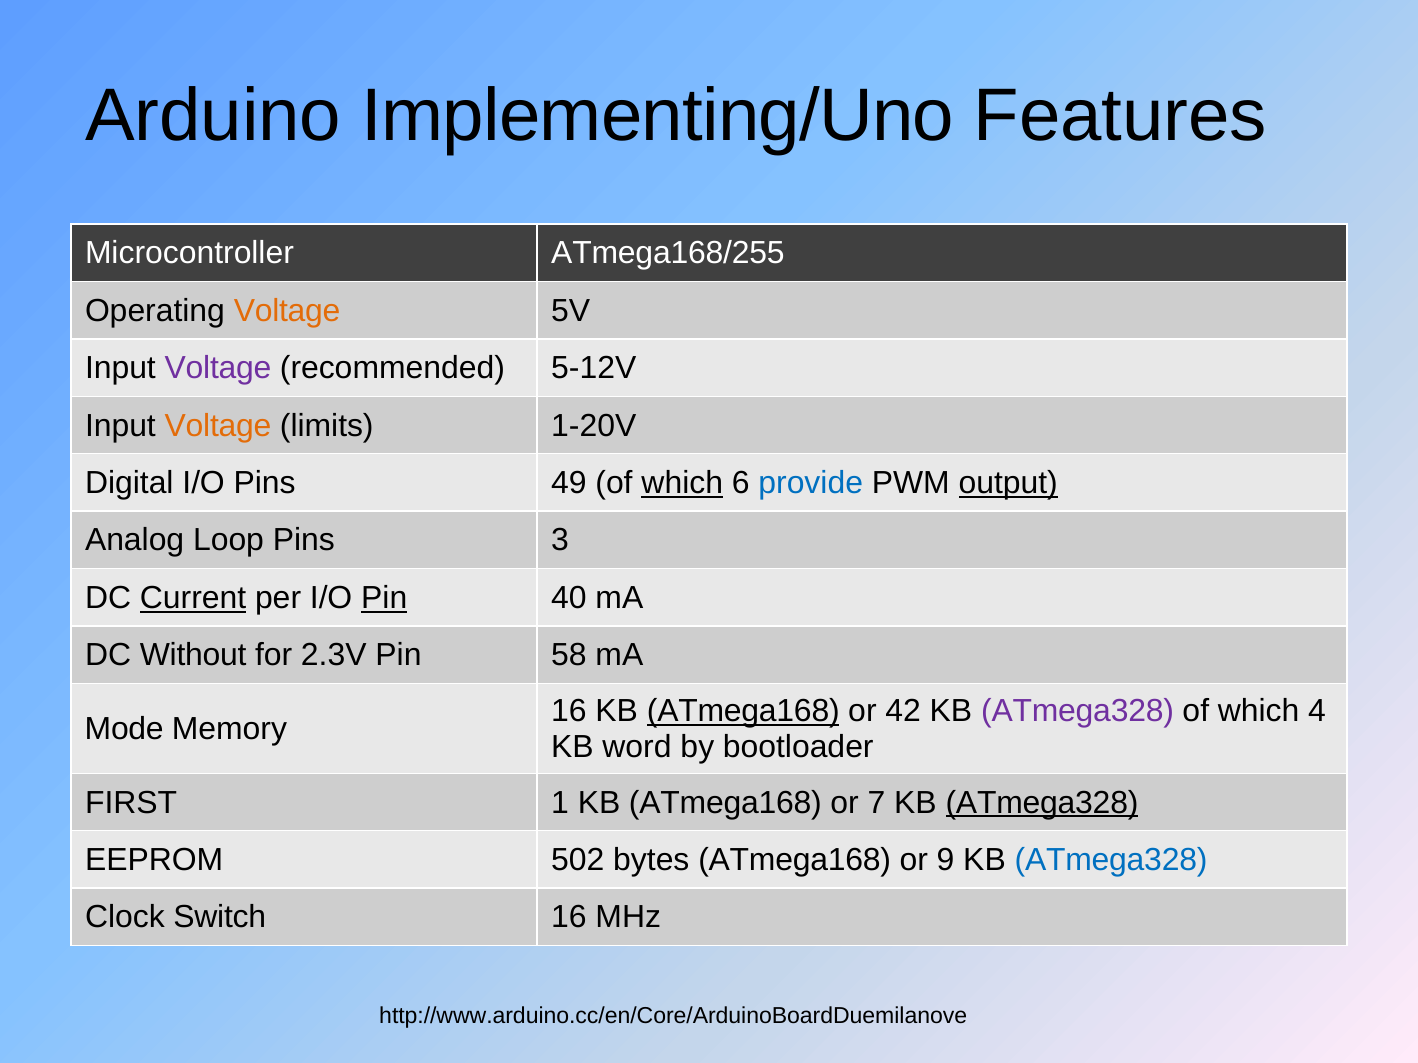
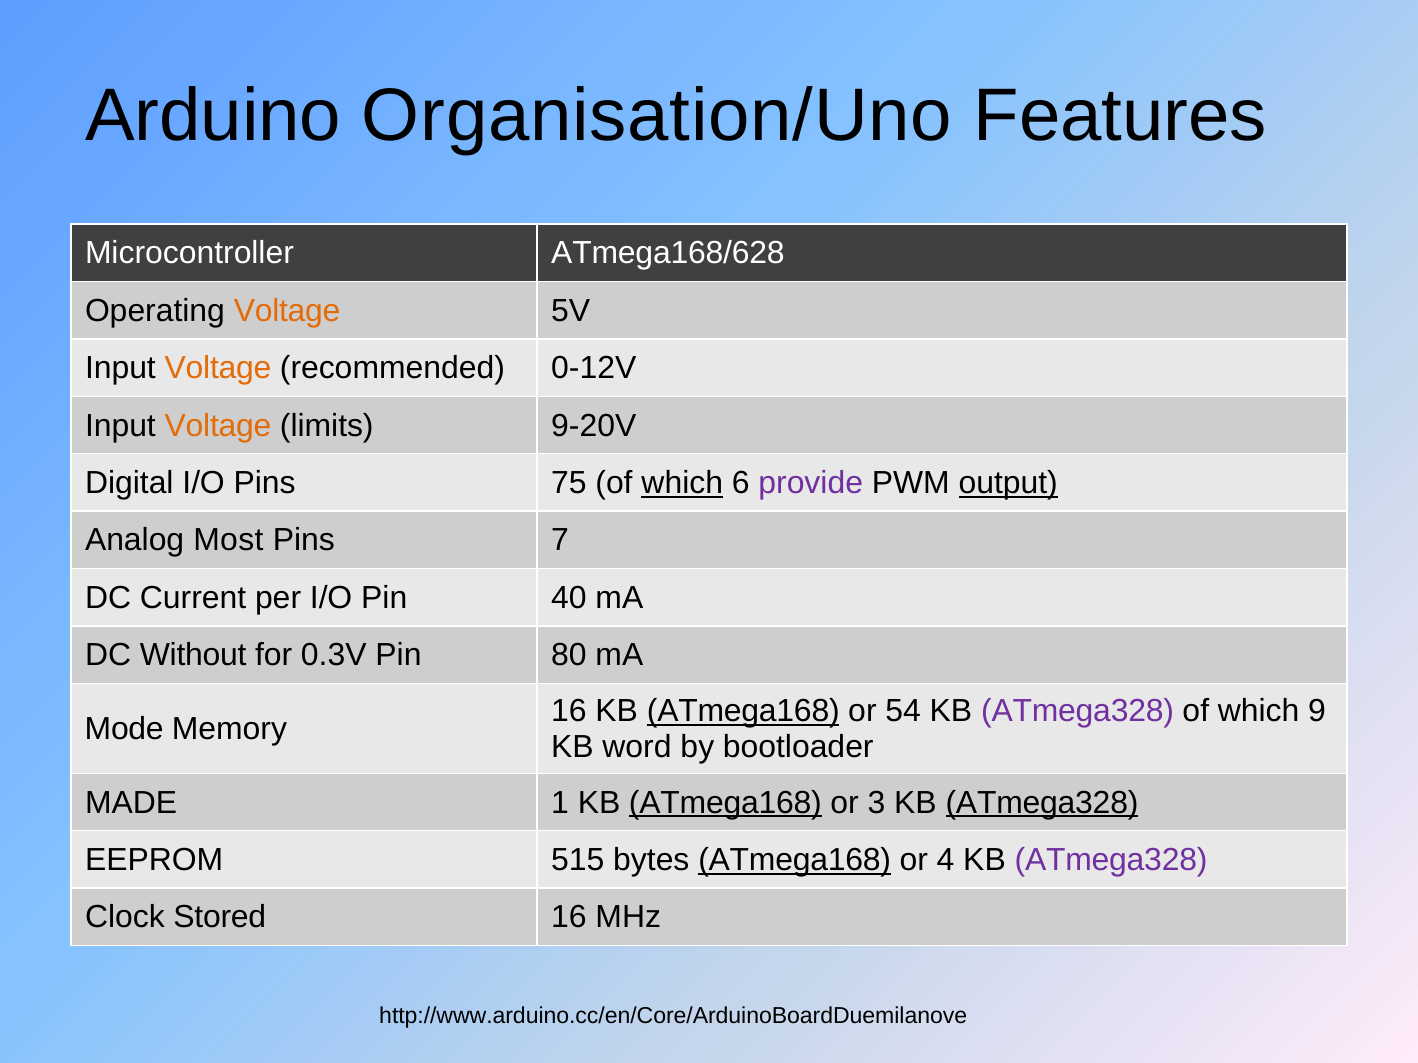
Implementing/Uno: Implementing/Uno -> Organisation/Uno (657, 116)
ATmega168/255: ATmega168/255 -> ATmega168/628 (668, 253)
Voltage colour: purple -> orange (218, 368)
5-12V: 5-12V -> 0-12V (594, 368)
1-20V: 1-20V -> 9-20V (594, 426)
49: 49 -> 75 (569, 483)
provide colour: blue -> purple (811, 483)
Loop: Loop -> Most (228, 541)
3: 3 -> 7 (560, 541)
Current underline: present -> none (193, 598)
Pin underline: present -> none (384, 598)
2.3V: 2.3V -> 0.3V (334, 656)
58: 58 -> 80 (569, 656)
42: 42 -> 54 (903, 711)
4: 4 -> 9 (1317, 711)
FIRST: FIRST -> MADE (131, 803)
ATmega168 underline: none -> present (725, 803)
7: 7 -> 3 (876, 803)
502: 502 -> 515 (578, 860)
ATmega168 underline: none -> present (795, 860)
9: 9 -> 4 (946, 860)
ATmega328 colour: blue -> purple (1111, 860)
Switch: Switch -> Stored (220, 918)
